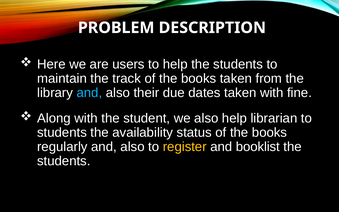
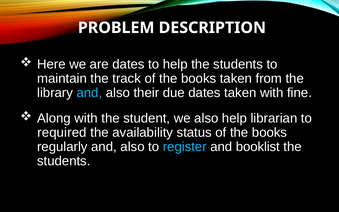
are users: users -> dates (128, 64)
students: students -> required (62, 132)
register colour: yellow -> light blue (185, 147)
